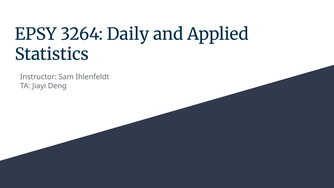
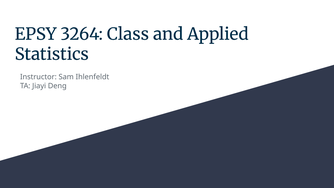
Daily: Daily -> Class (128, 34)
